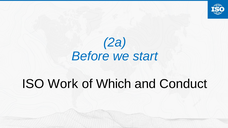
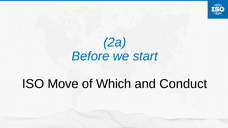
Work: Work -> Move (63, 84)
